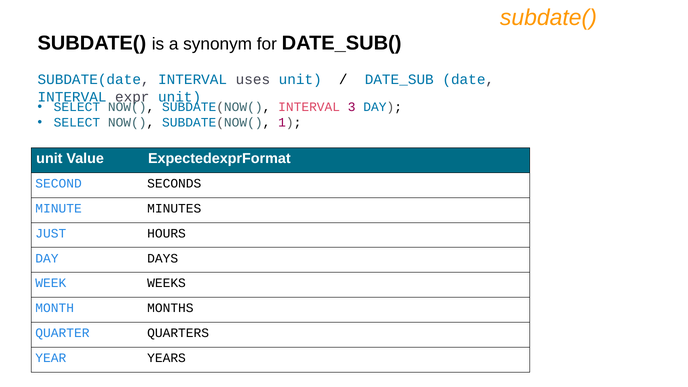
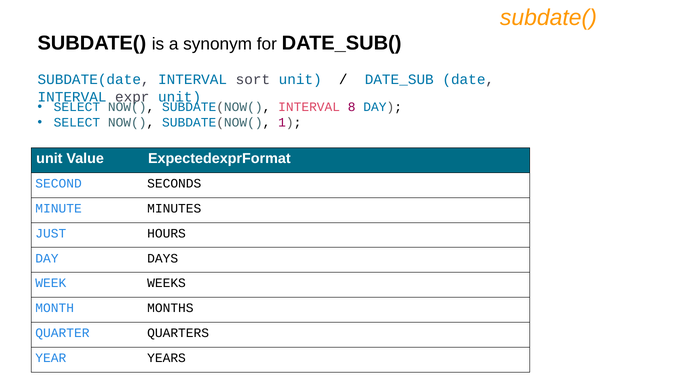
uses: uses -> sort (253, 80)
3: 3 -> 8 (352, 107)
